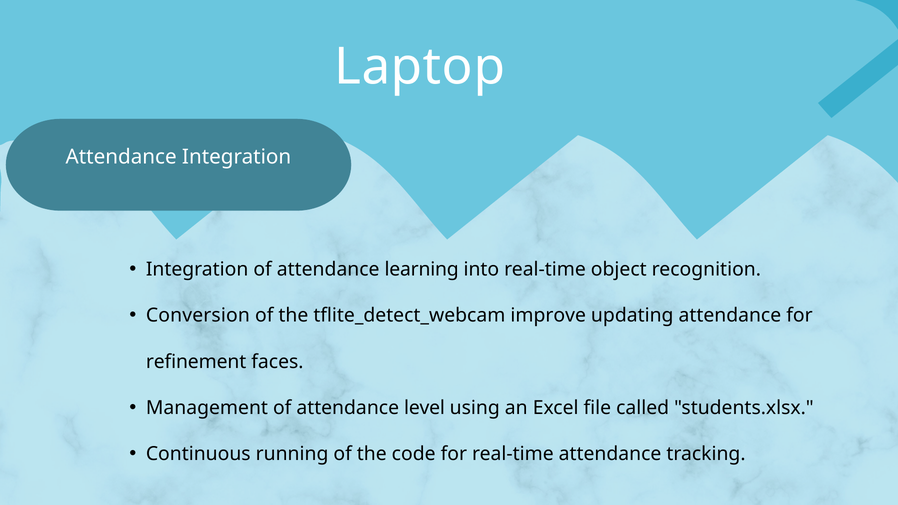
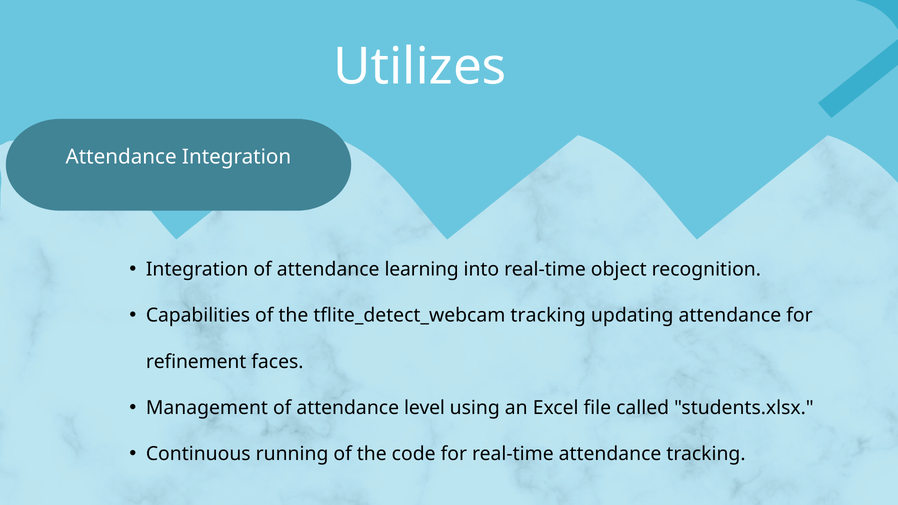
Laptop: Laptop -> Utilizes (420, 67)
Conversion: Conversion -> Capabilities (198, 316)
tflite_detect_webcam improve: improve -> tracking (548, 316)
